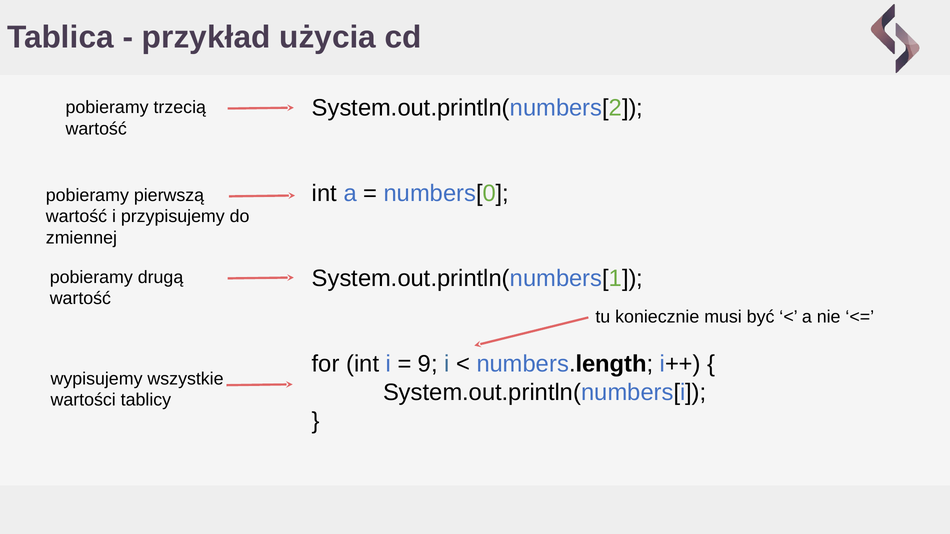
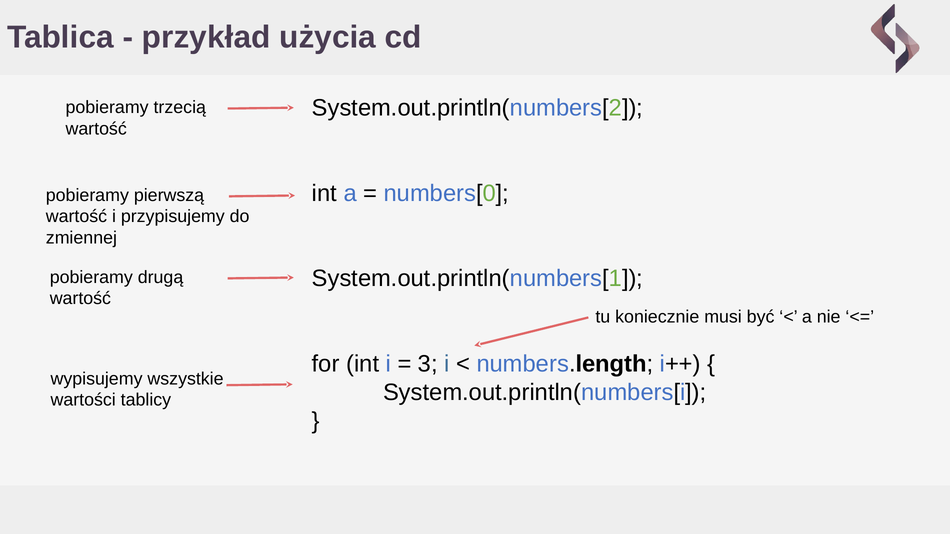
9: 9 -> 3 (428, 364)
